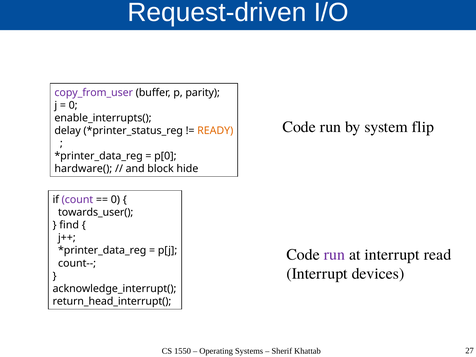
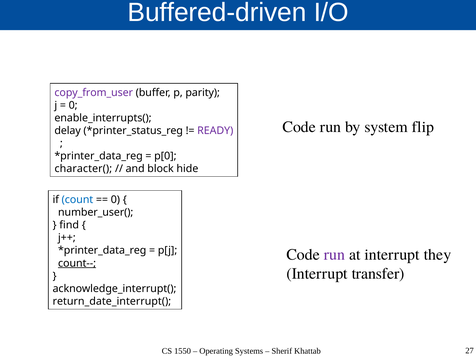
Request-driven: Request-driven -> Buffered-driven (217, 12)
READY colour: orange -> purple (215, 131)
hardware(: hardware( -> character( (83, 169)
count colour: purple -> blue (77, 200)
towards_user(: towards_user( -> number_user( (96, 212)
read: read -> they (438, 255)
count-- underline: none -> present (77, 263)
devices: devices -> transfer (378, 274)
return_head_interrupt(: return_head_interrupt( -> return_date_interrupt( (112, 301)
